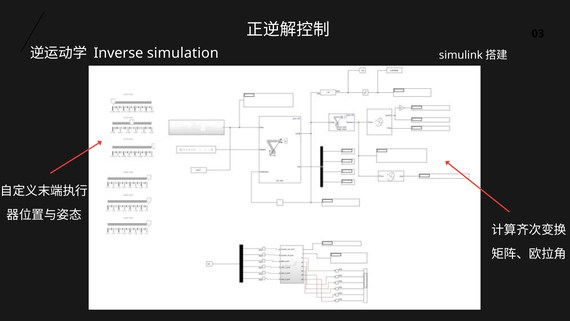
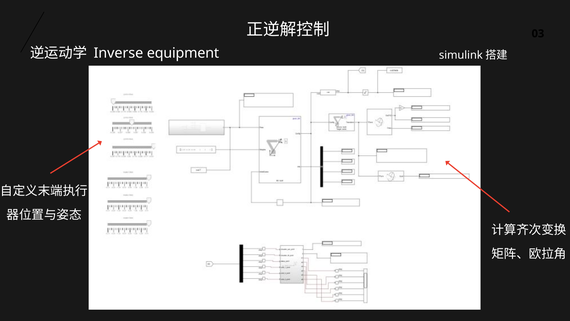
simulation: simulation -> equipment (183, 53)
